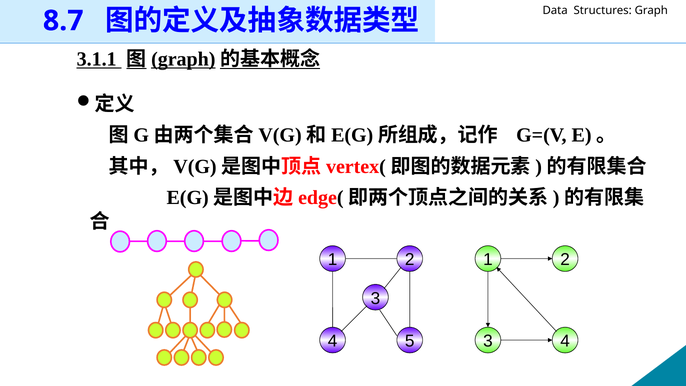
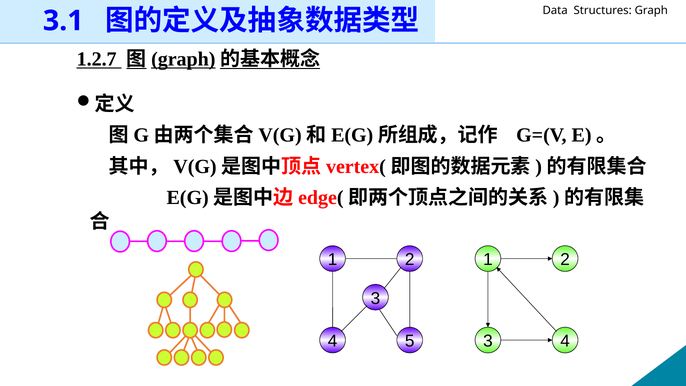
8.7: 8.7 -> 3.1 (63, 21)
3.1.1: 3.1.1 -> 1.2.7 (97, 59)
